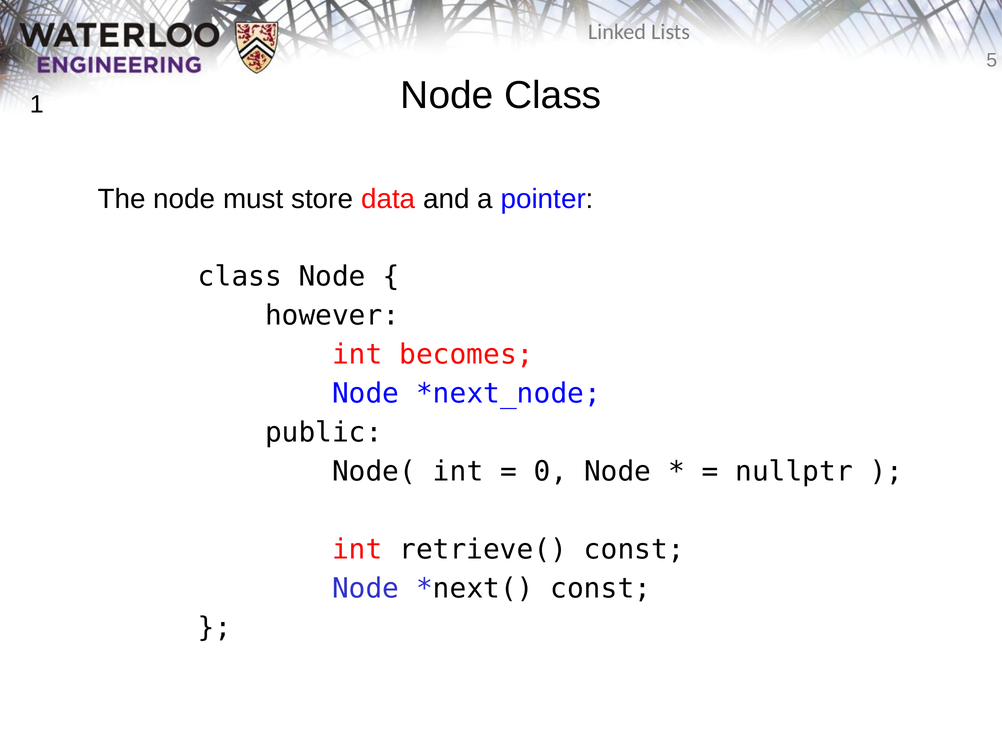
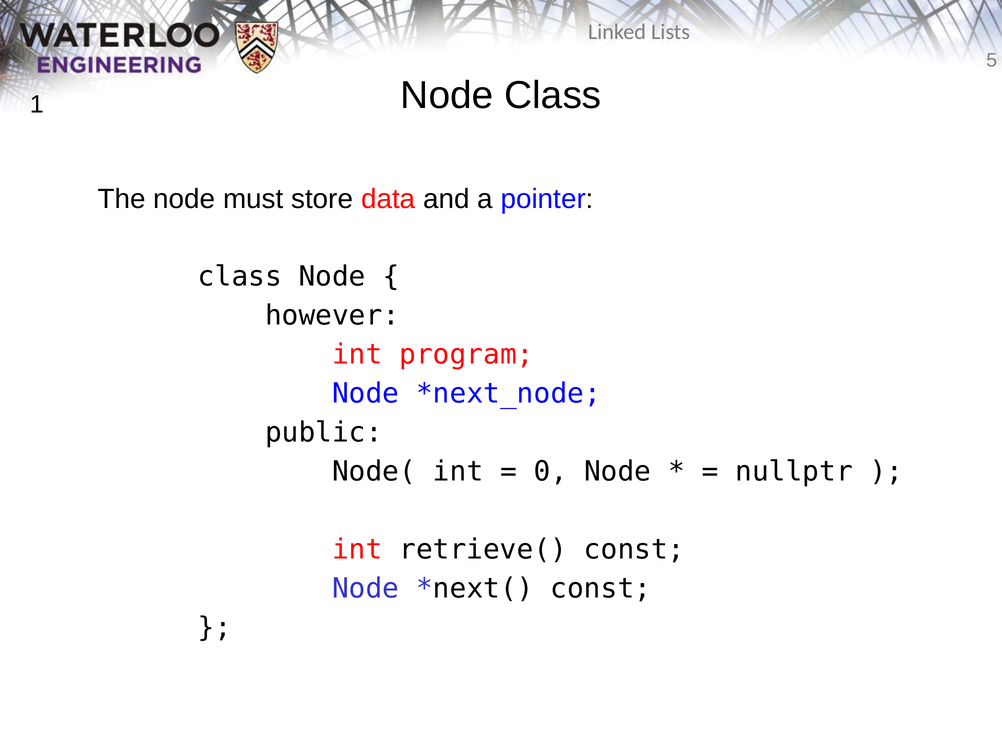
becomes: becomes -> program (466, 355)
